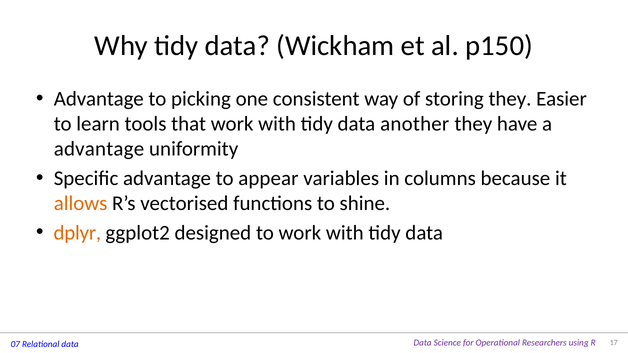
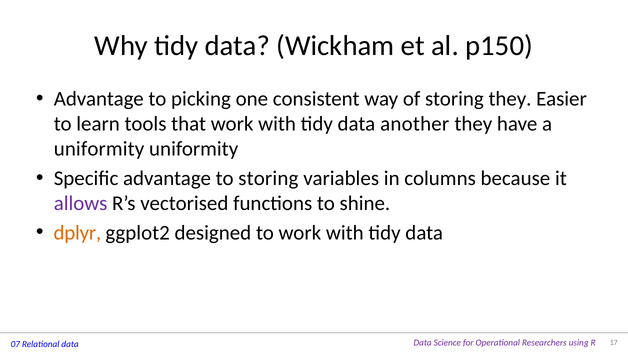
advantage: advantage -> uniformity (99, 149)
to appear: appear -> storing (268, 178)
allows colour: orange -> purple (81, 204)
